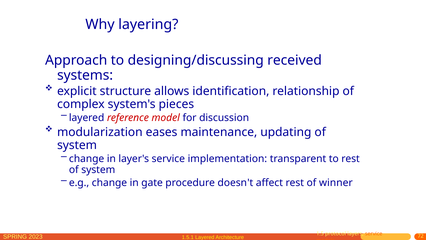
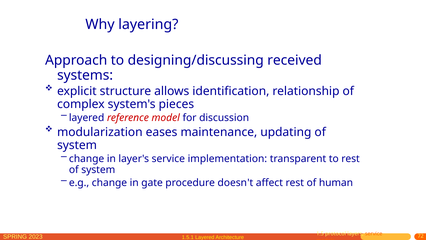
winner: winner -> human (336, 183)
